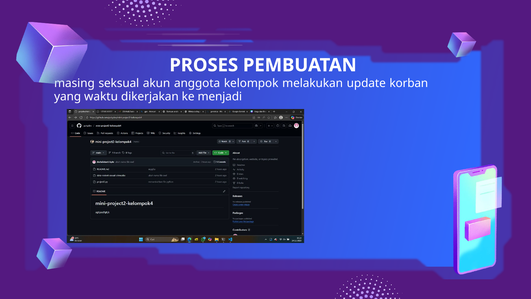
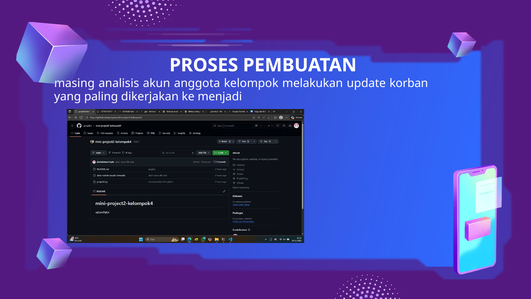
seksual: seksual -> analisis (119, 83)
waktu: waktu -> paling (101, 97)
